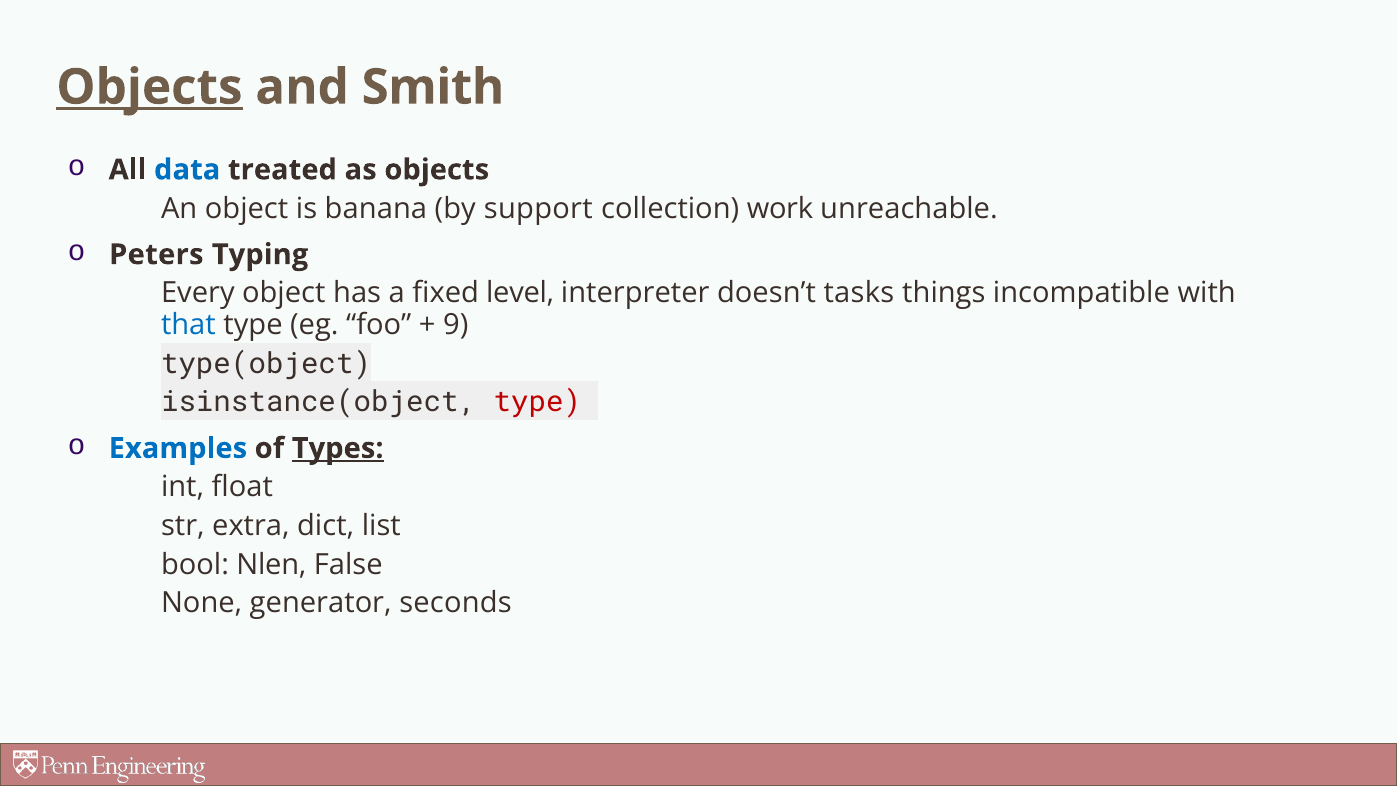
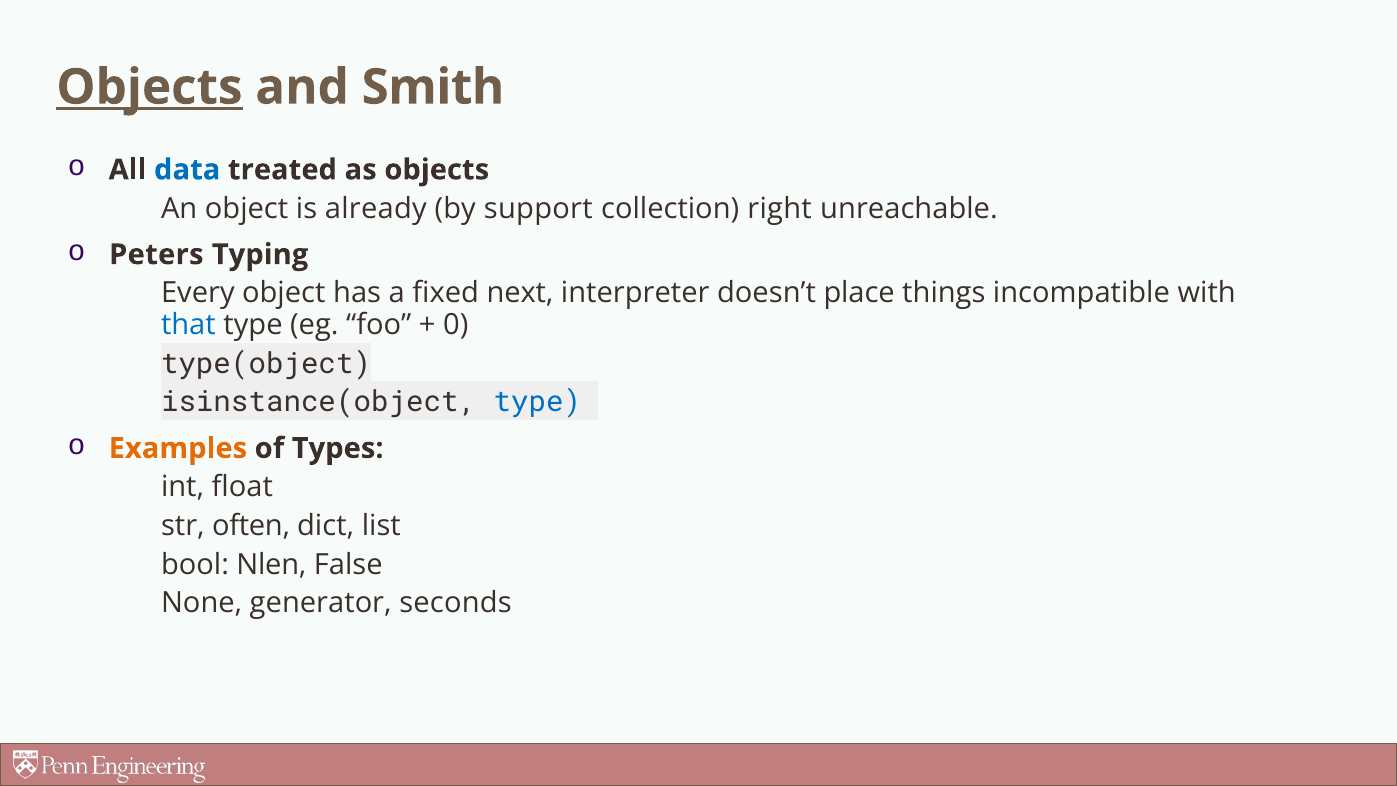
banana: banana -> already (376, 208)
work: work -> right (780, 208)
level: level -> next (520, 293)
tasks: tasks -> place (859, 293)
9: 9 -> 0 (456, 325)
type colour: red -> blue (537, 402)
Examples colour: blue -> orange (178, 448)
Types underline: present -> none (338, 448)
extra: extra -> often (251, 526)
